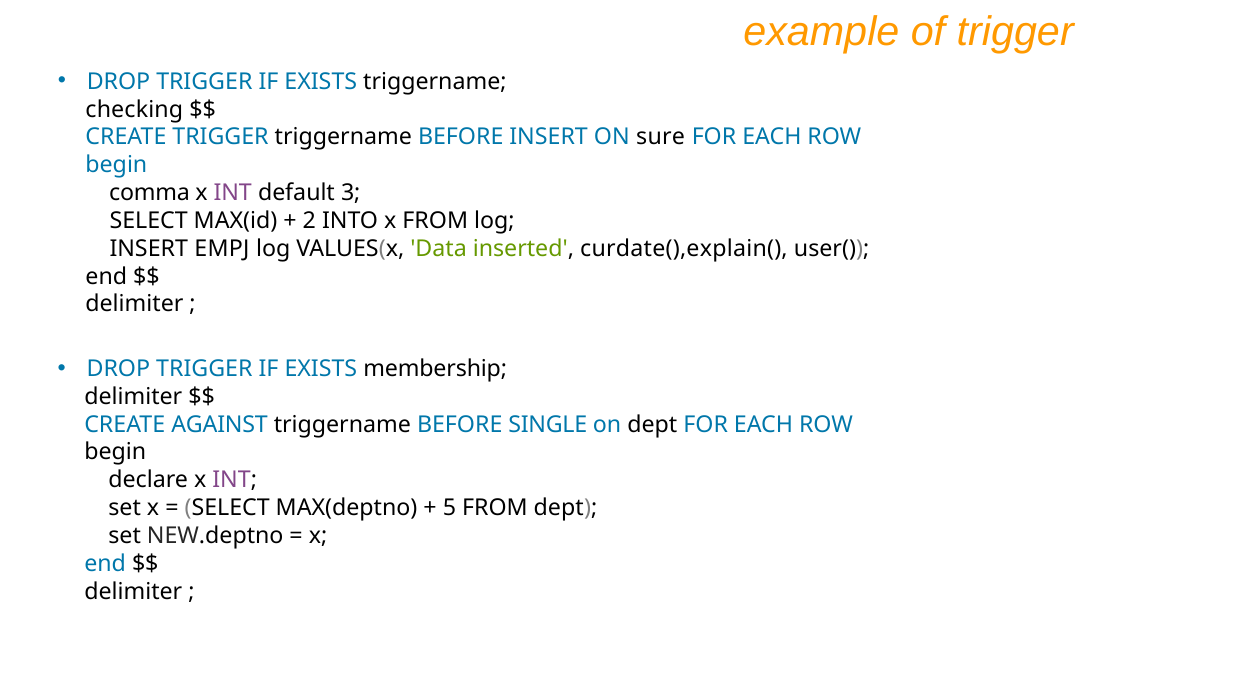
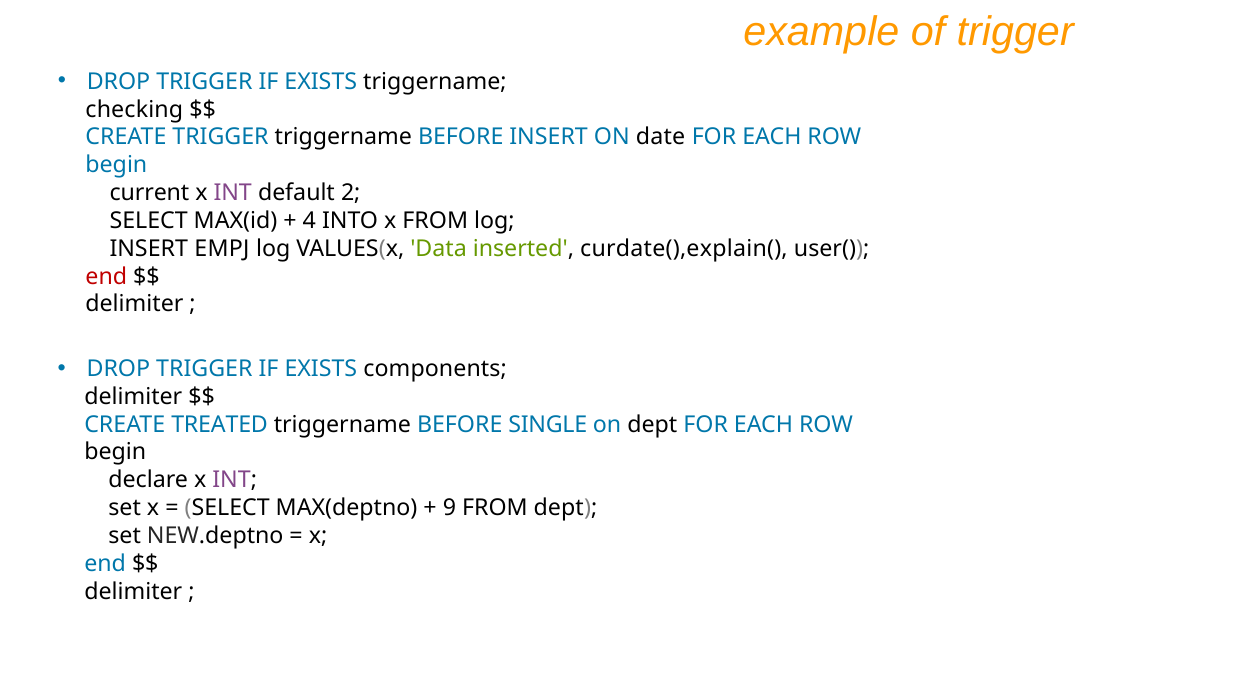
sure: sure -> date (661, 137)
comma: comma -> current (149, 193)
3: 3 -> 2 (351, 193)
2: 2 -> 4 (309, 221)
end colour: black -> red (106, 277)
membership: membership -> components (435, 369)
AGAINST: AGAINST -> TREATED (220, 425)
5: 5 -> 9 (449, 508)
